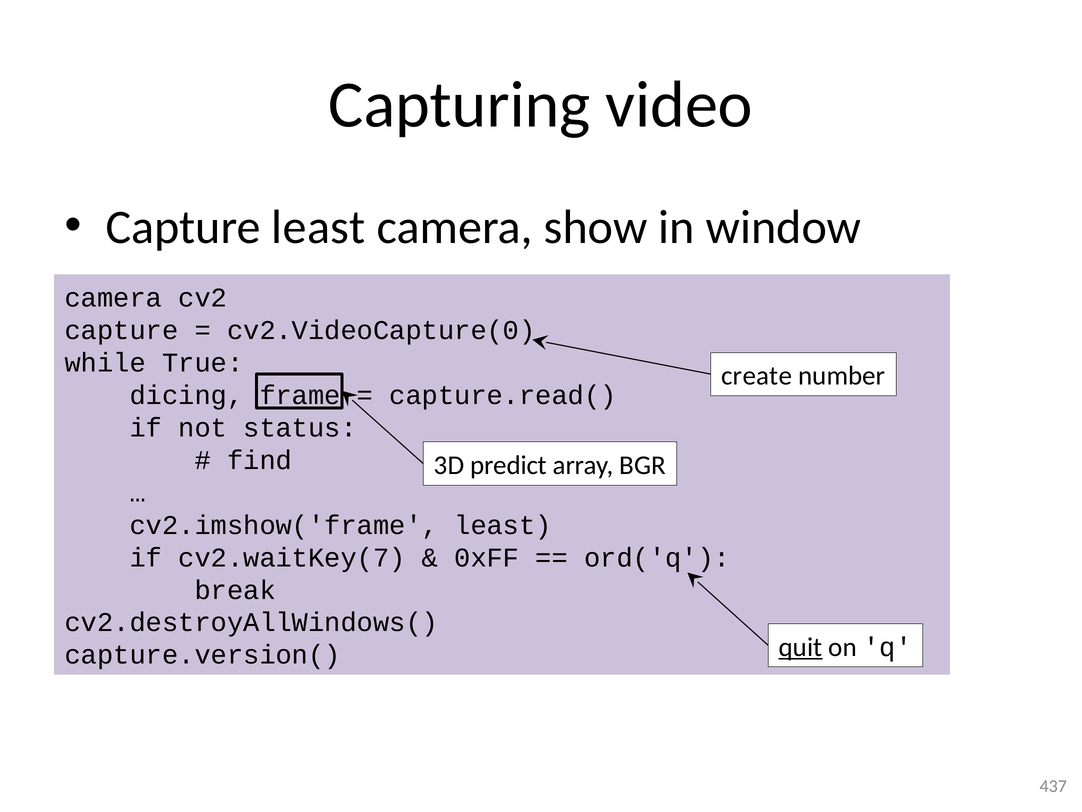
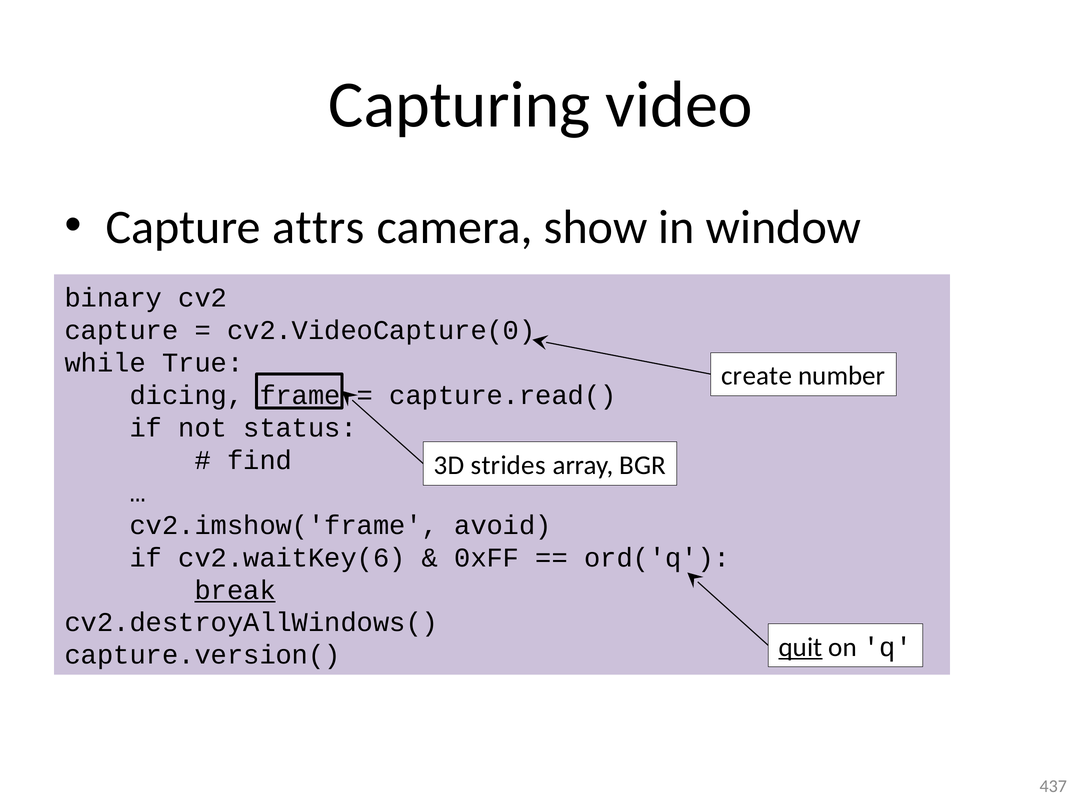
Capture least: least -> attrs (318, 227)
camera: camera -> binary (113, 298)
predict: predict -> strides (508, 465)
cv2.imshow('frame least: least -> avoid (503, 525)
cv2.waitKey(7: cv2.waitKey(7 -> cv2.waitKey(6 (292, 557)
break underline: none -> present (235, 590)
